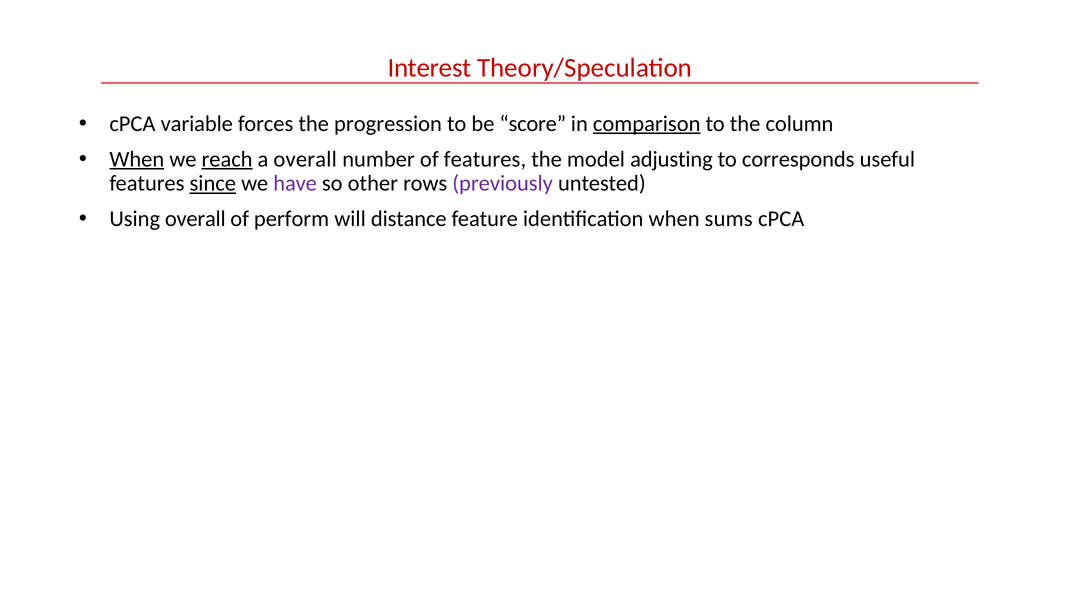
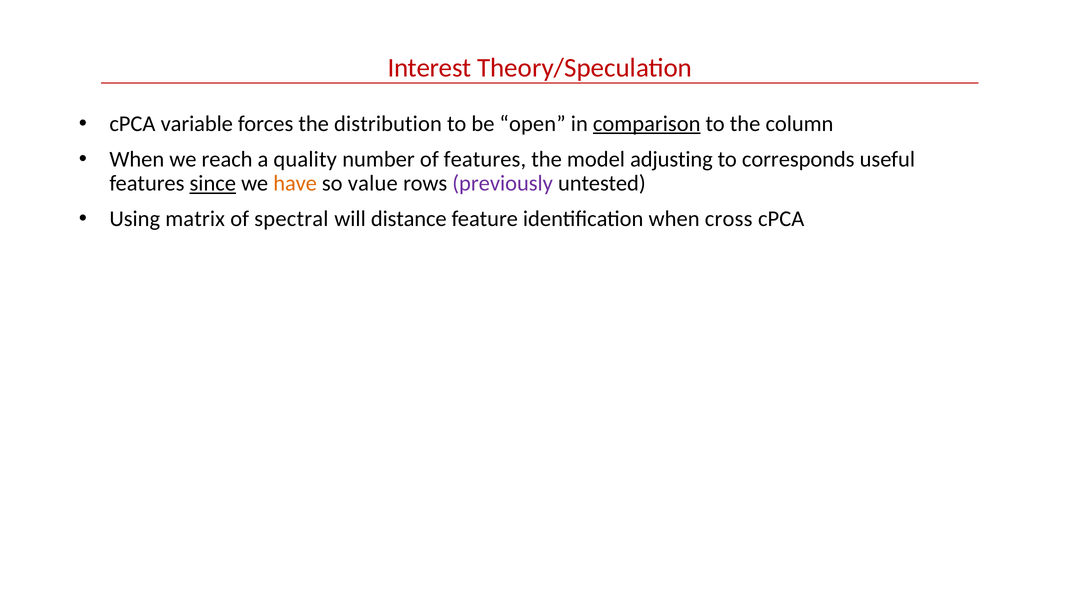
progression: progression -> distribution (388, 124)
score: score -> open (533, 124)
When underline: present -> none (137, 159)
reach underline: present -> none (227, 159)
a overall: overall -> quality (305, 159)
have colour: purple -> orange (295, 184)
other: other -> value (373, 184)
Using overall: overall -> matrix (195, 219)
perform: perform -> spectral (291, 219)
sums: sums -> cross (729, 219)
